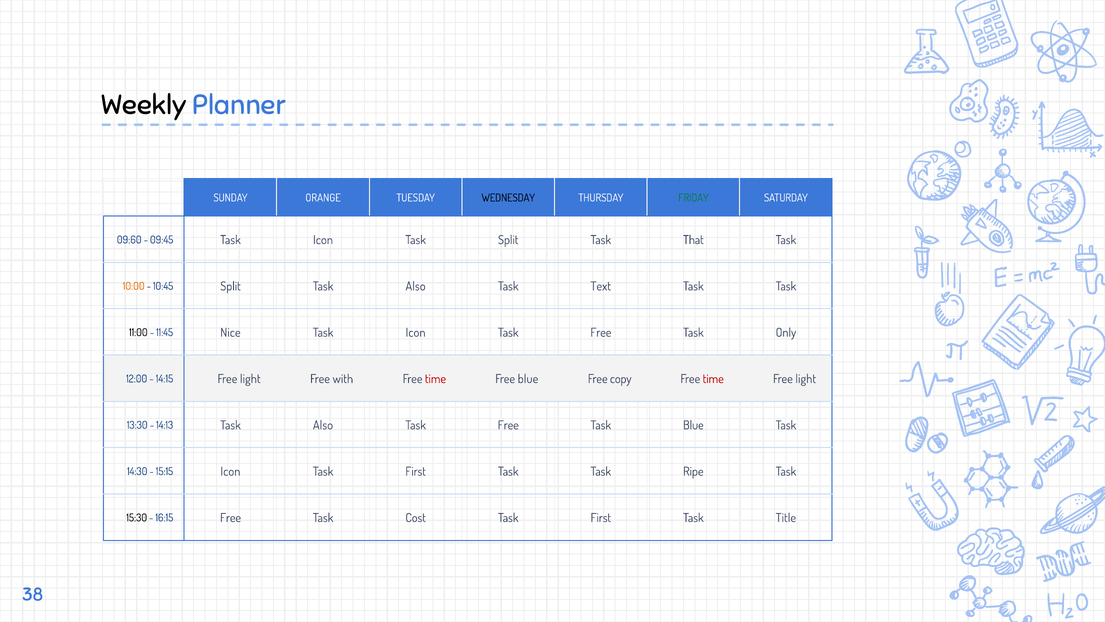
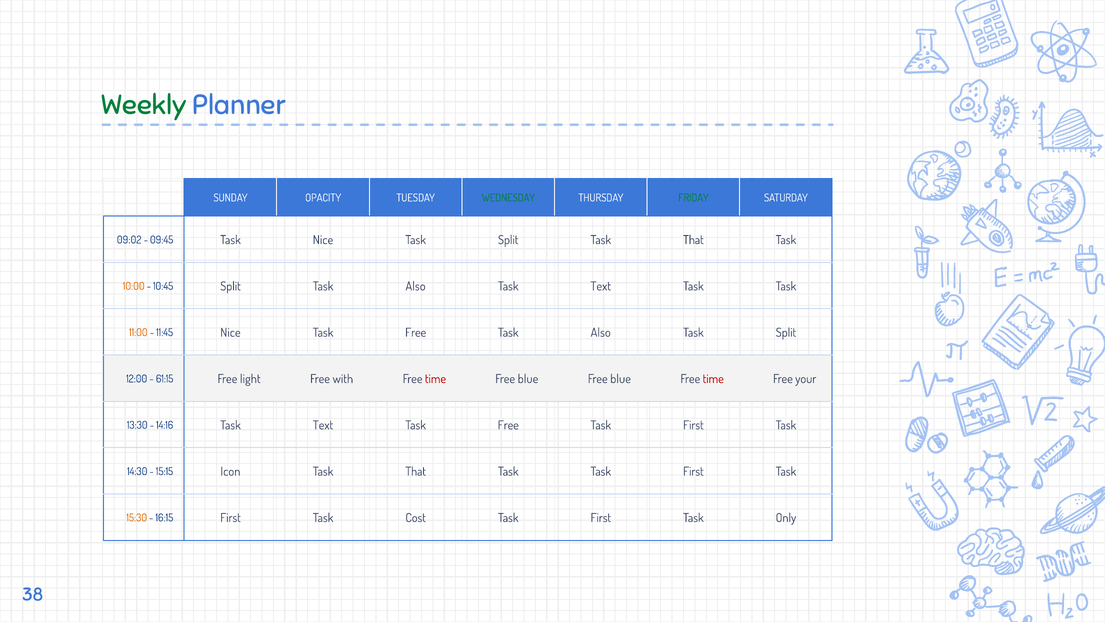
Weekly colour: black -> green (144, 105)
ORANGE: ORANGE -> OPACITY (323, 198)
WEDNESDAY colour: black -> green (508, 198)
09:60: 09:60 -> 09:02 (129, 240)
09:45 Task Icon: Icon -> Nice (323, 240)
11:00 colour: black -> orange (138, 332)
Icon: Icon -> Free (416, 332)
Free: Free -> Also (601, 332)
Only: Only -> Split (786, 332)
14:15: 14:15 -> 61:15 (165, 379)
copy: copy -> blue (621, 379)
light: light -> your (806, 379)
14:13: 14:13 -> 14:16 (165, 425)
Also: Also -> Text (323, 425)
Blue: Blue -> First (693, 425)
First: First -> That (416, 471)
Task Task Ripe: Ripe -> First (693, 471)
15:30 colour: black -> orange (137, 517)
16:15 Free: Free -> First (230, 518)
Title: Title -> Only (786, 518)
